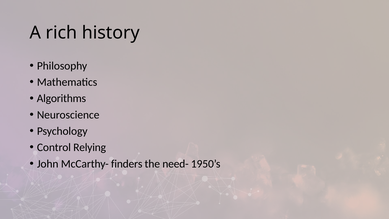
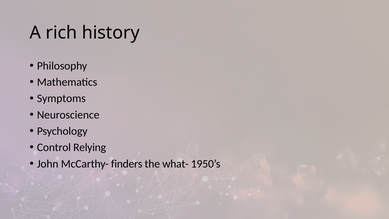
Algorithms: Algorithms -> Symptoms (61, 98)
need-: need- -> what- (176, 164)
